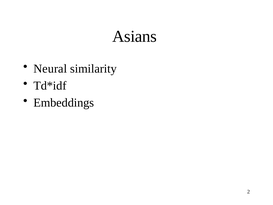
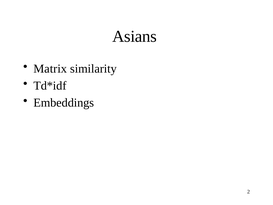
Neural: Neural -> Matrix (50, 69)
